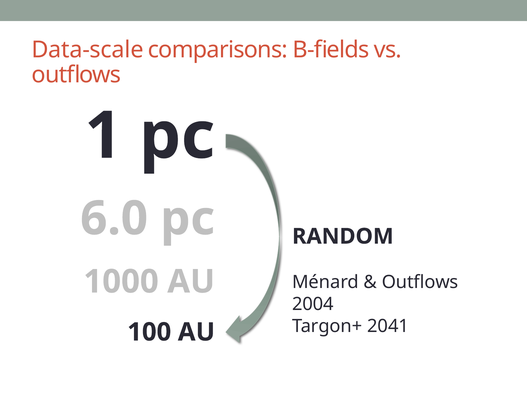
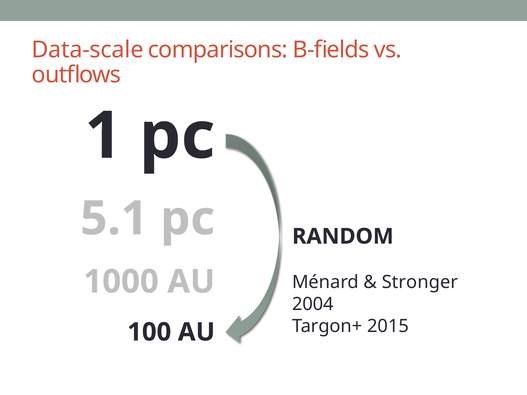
6.0: 6.0 -> 5.1 (114, 219)
Outflows: Outflows -> Stronger (420, 282)
2041: 2041 -> 2015 (388, 326)
